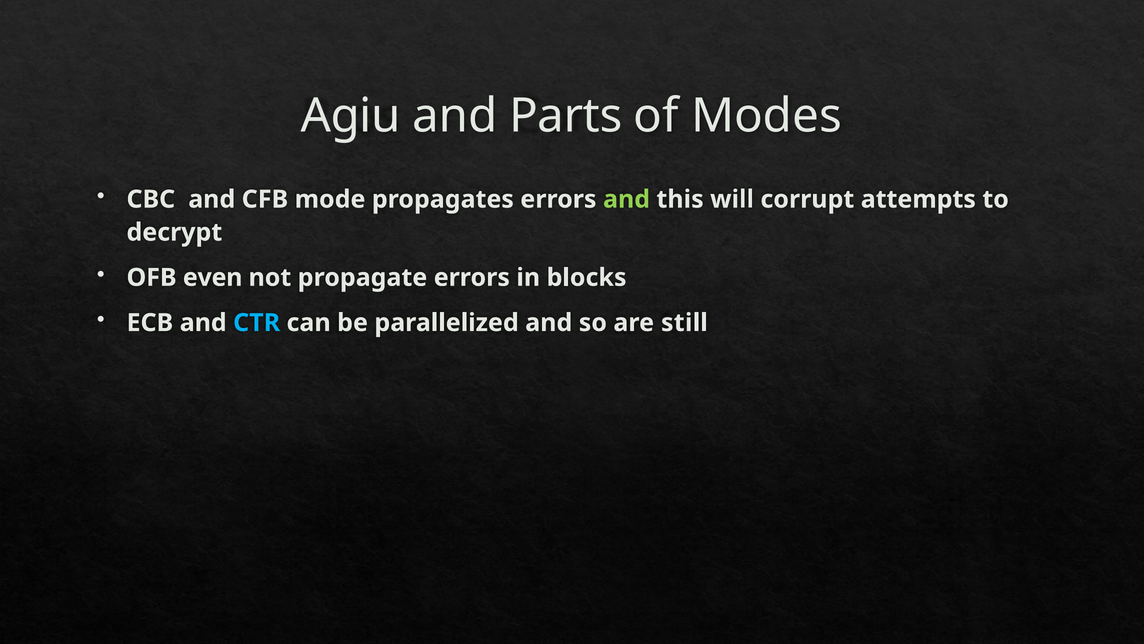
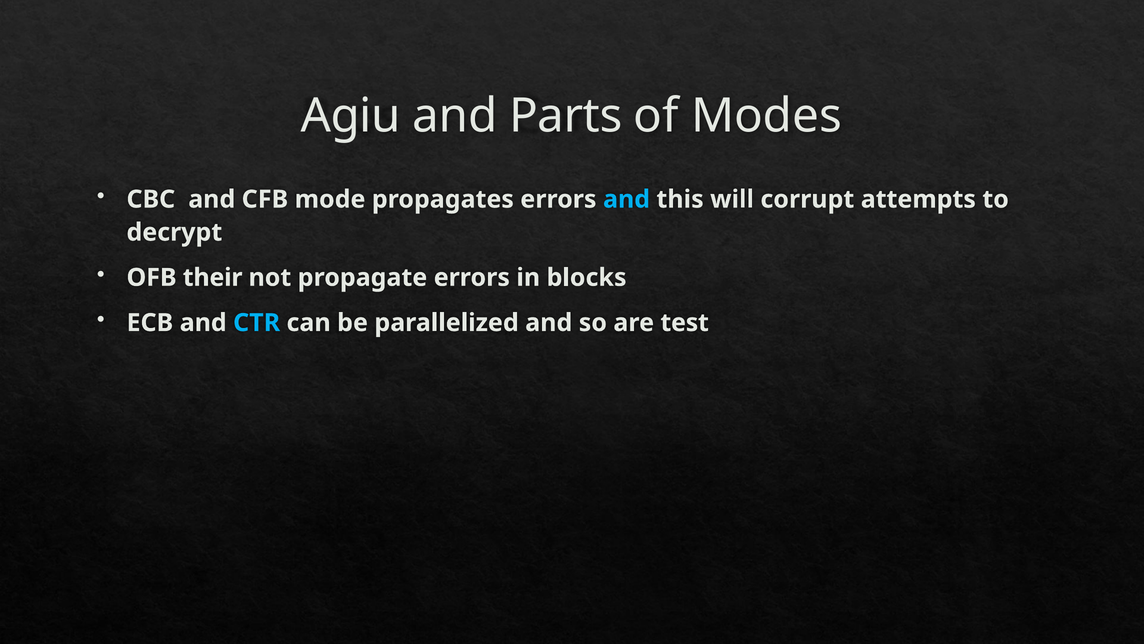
and colour: light green -> light blue (627, 199)
even: even -> their (213, 277)
still: still -> test (685, 323)
